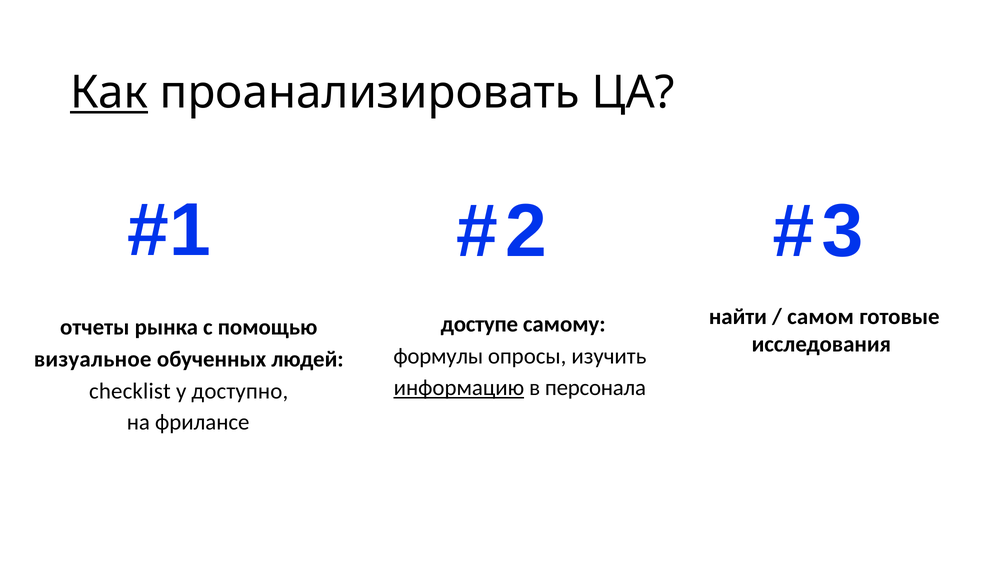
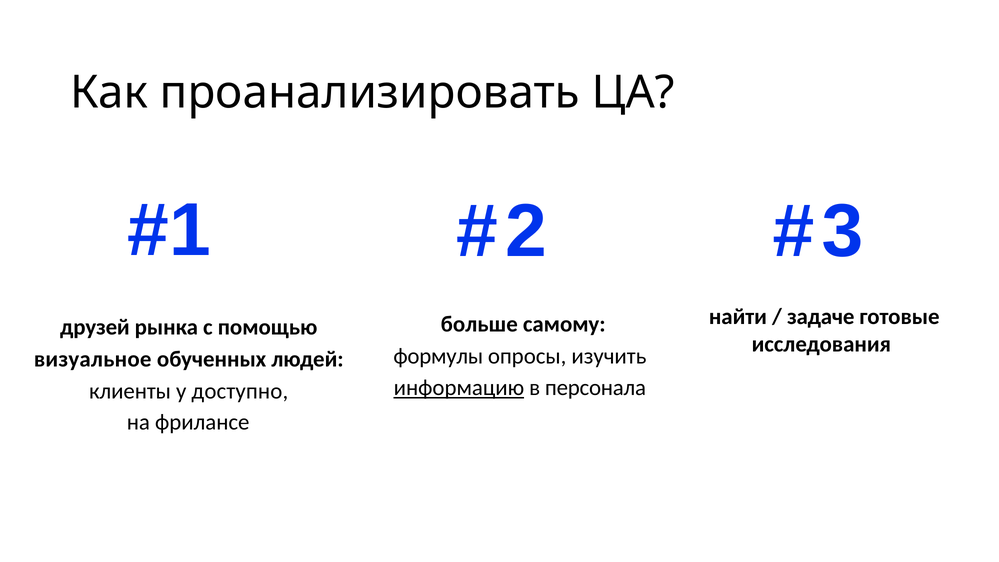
Как underline: present -> none (109, 93)
самом: самом -> задаче (821, 316)
доступе: доступе -> больше (479, 324)
отчеты: отчеты -> друзей (95, 327)
checklist: checklist -> клиенты (130, 391)
